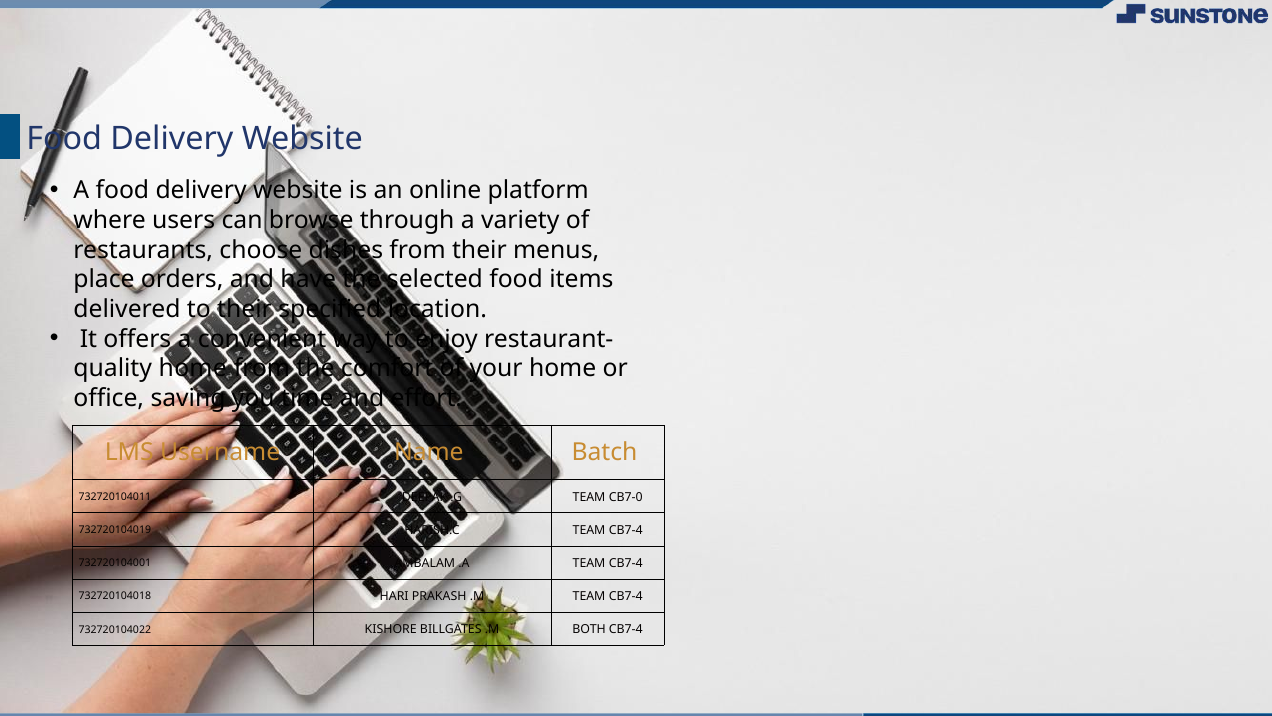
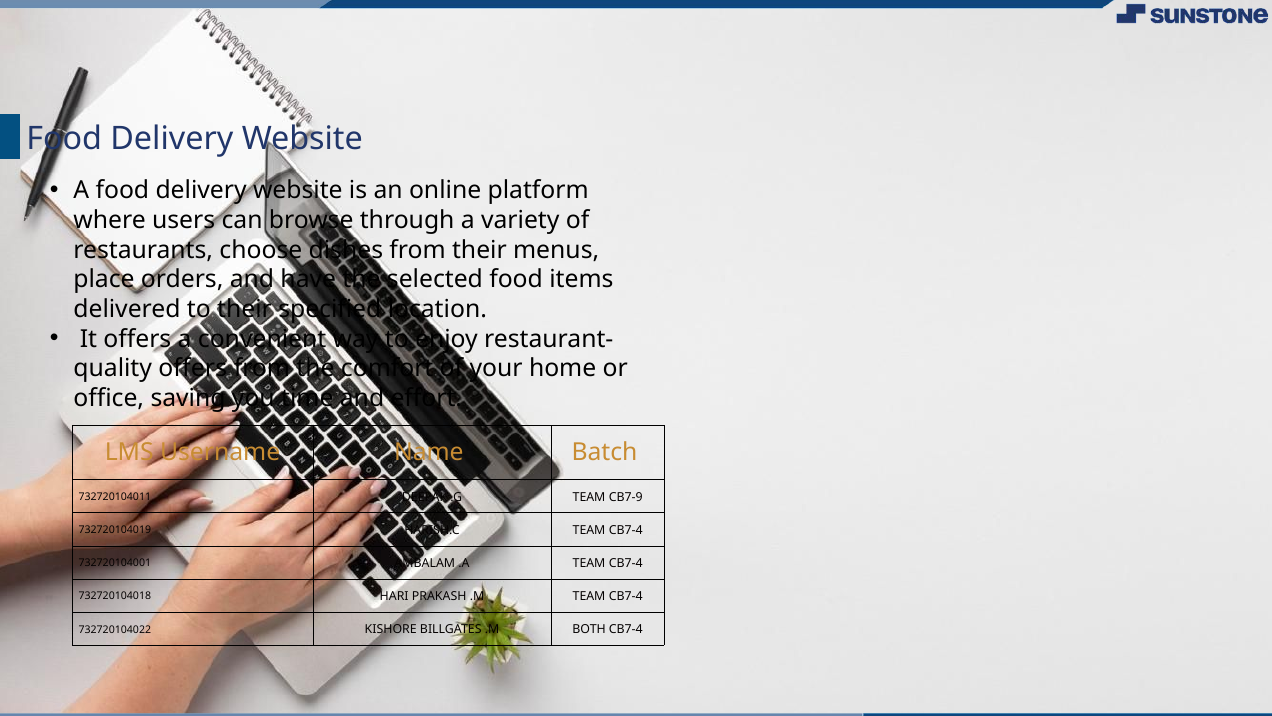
home: home -> offers (193, 369)
CB7-0: CB7-0 -> CB7-9 (626, 497)
